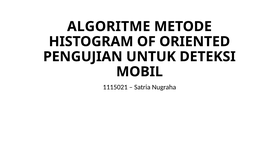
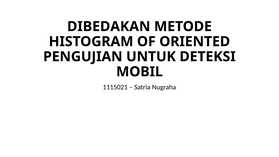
ALGORITME: ALGORITME -> DIBEDAKAN (109, 26)
